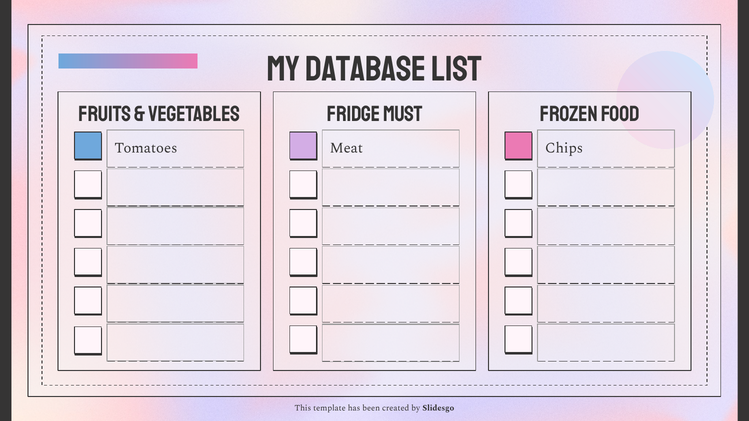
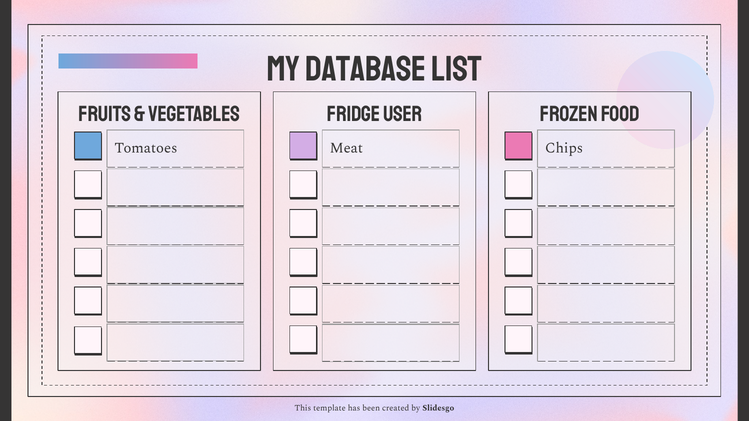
MUST: MUST -> USER (403, 114)
